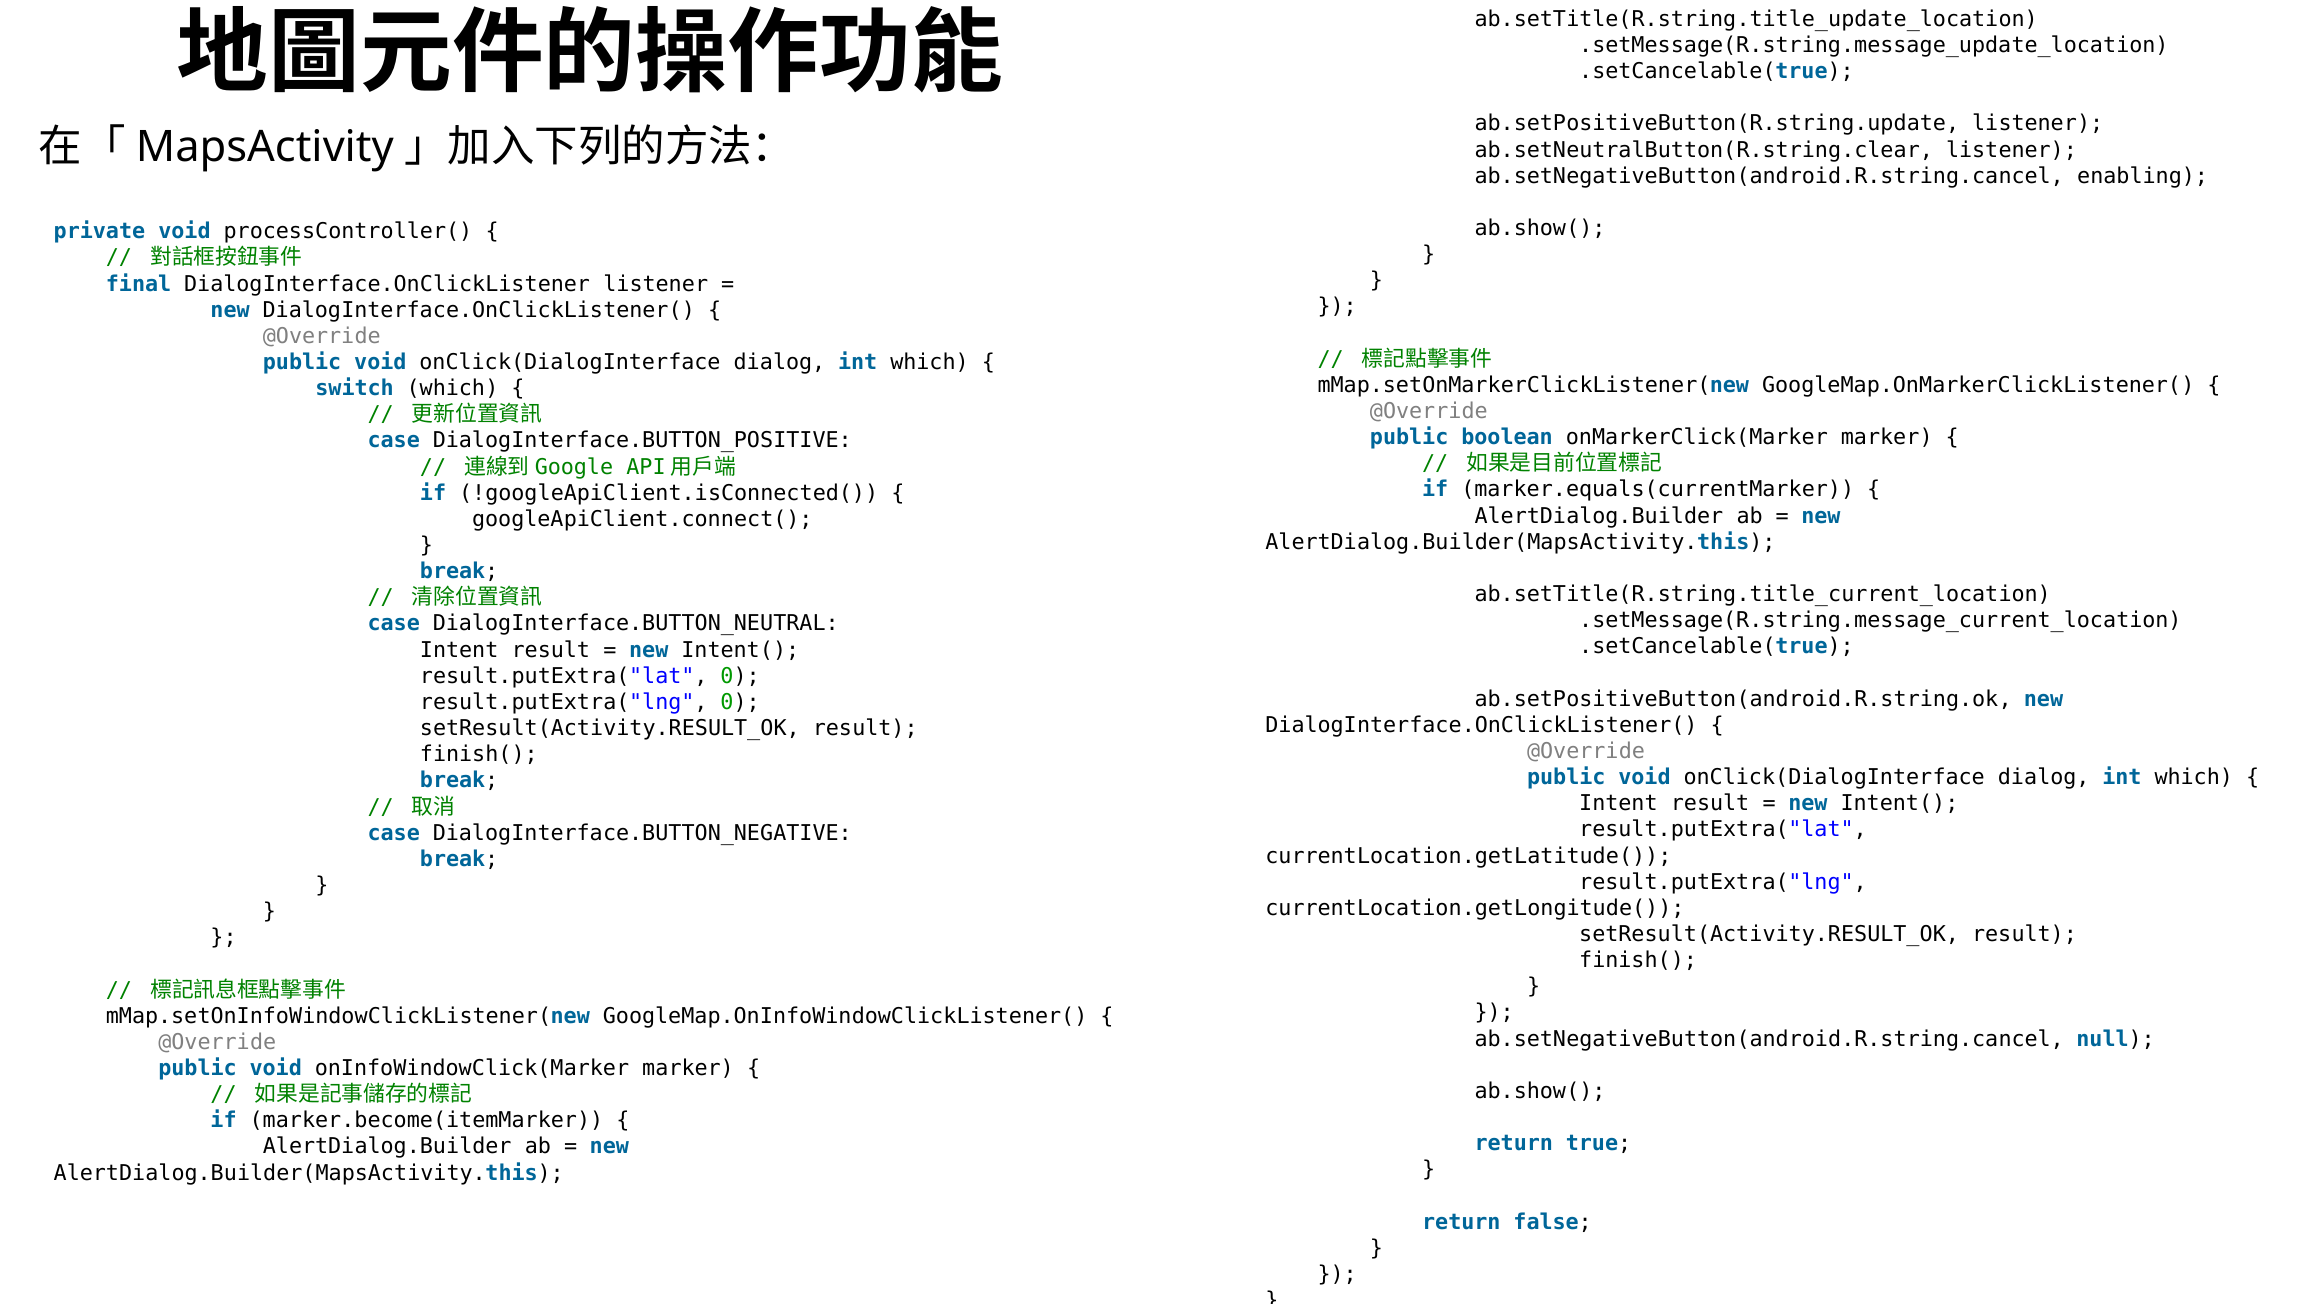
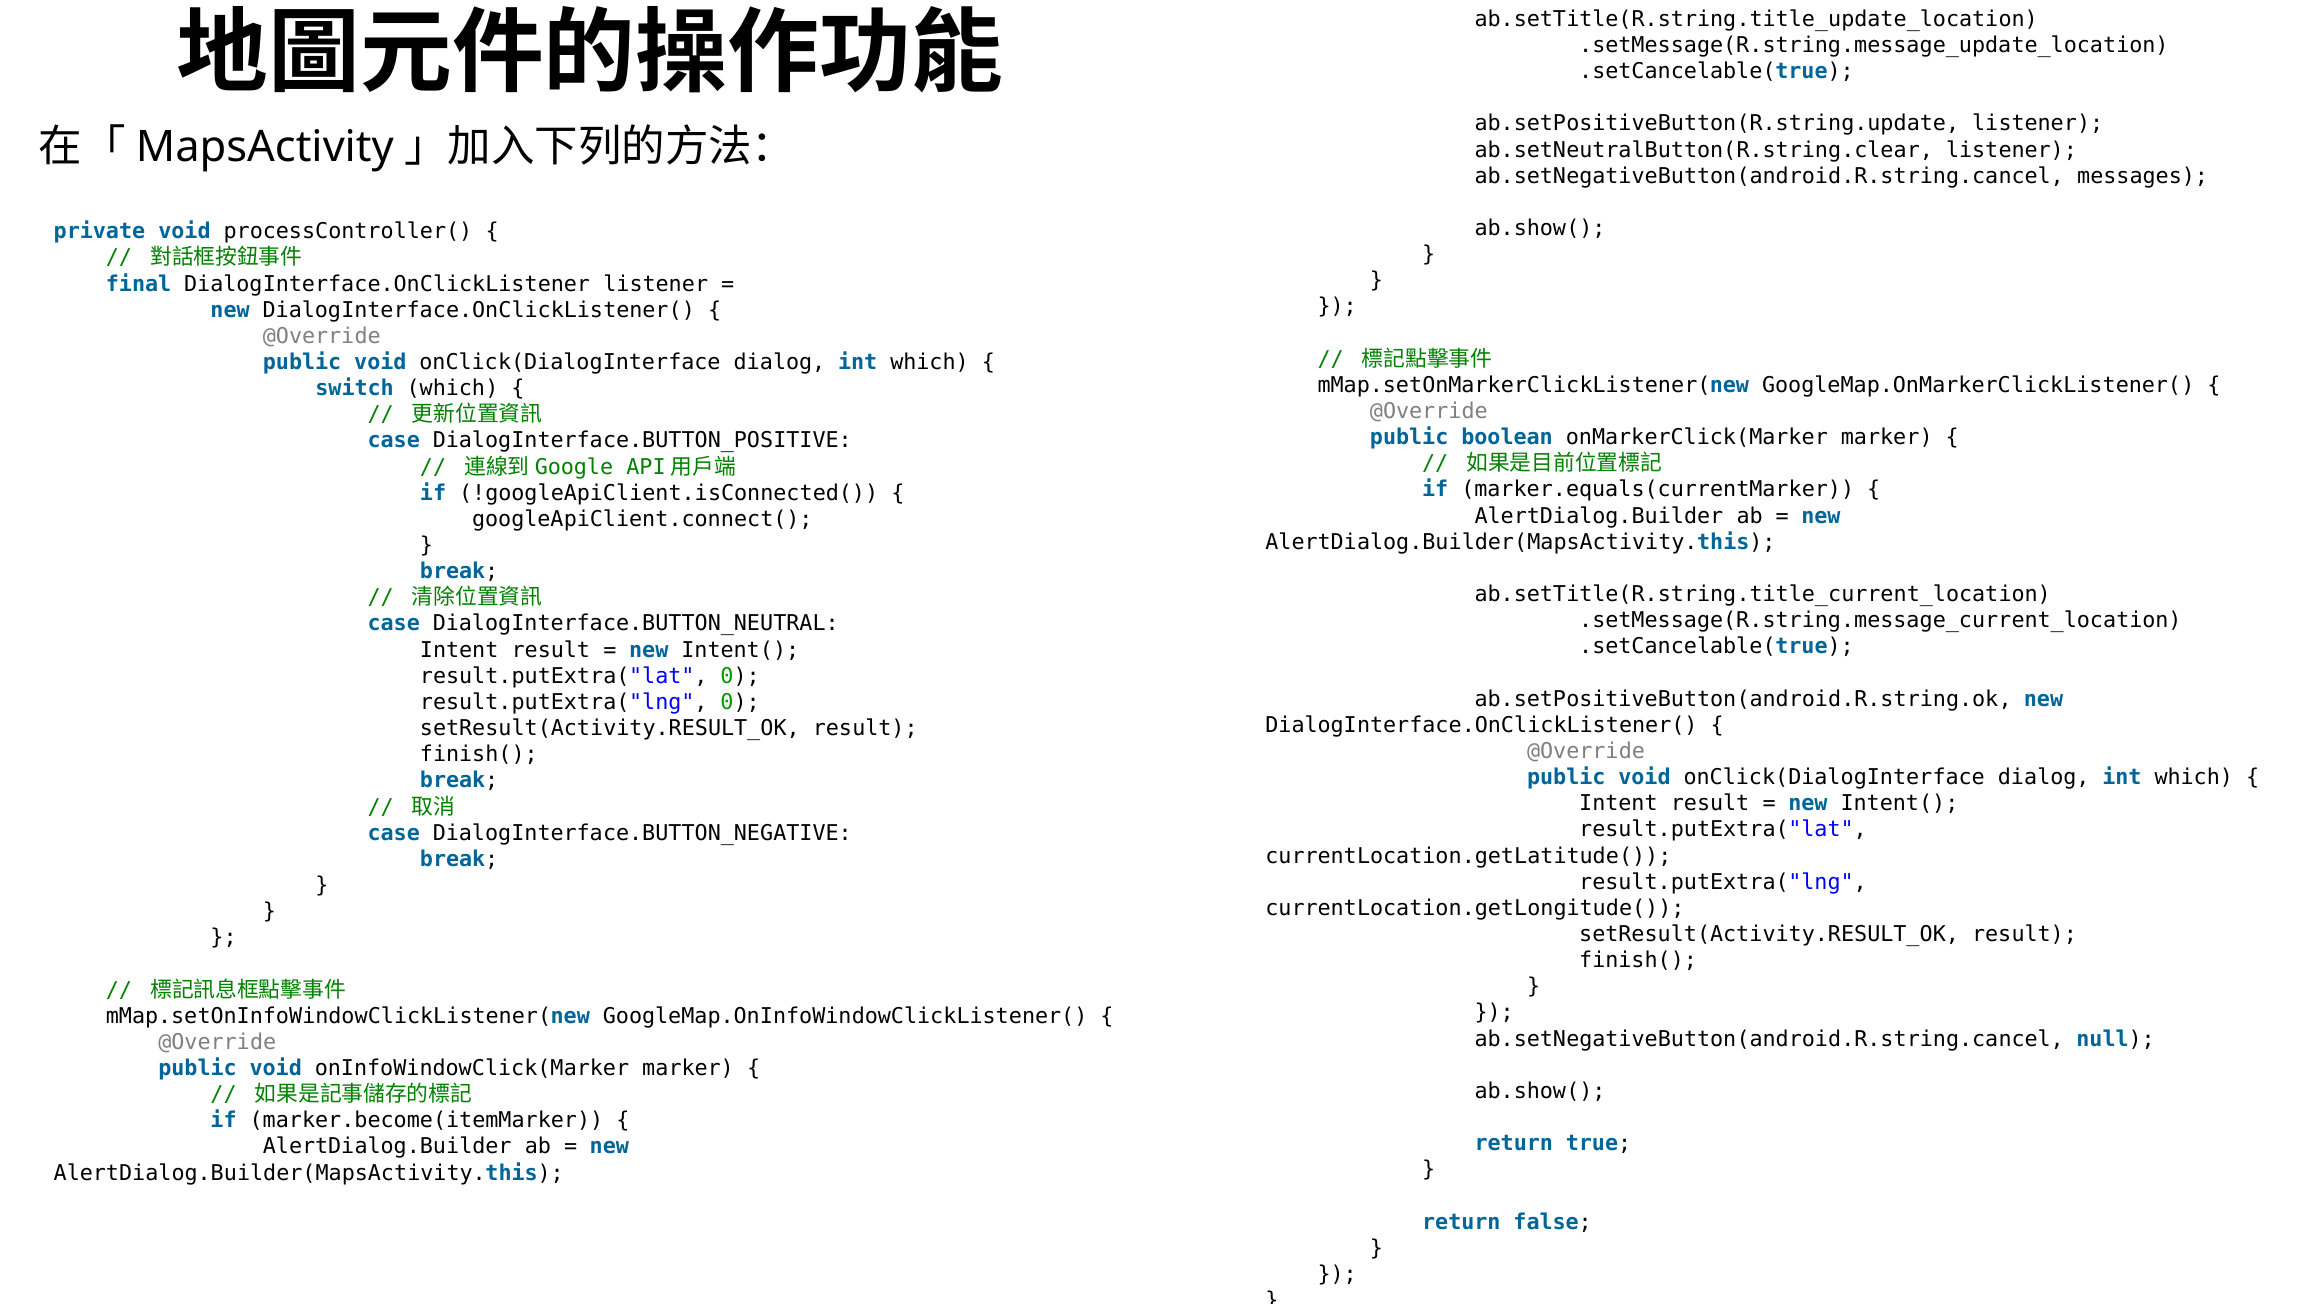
enabling: enabling -> messages (2143, 176)
